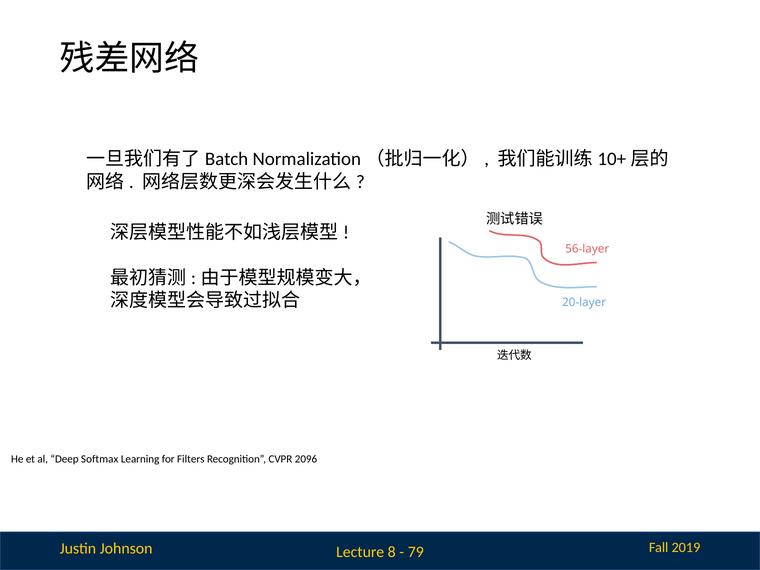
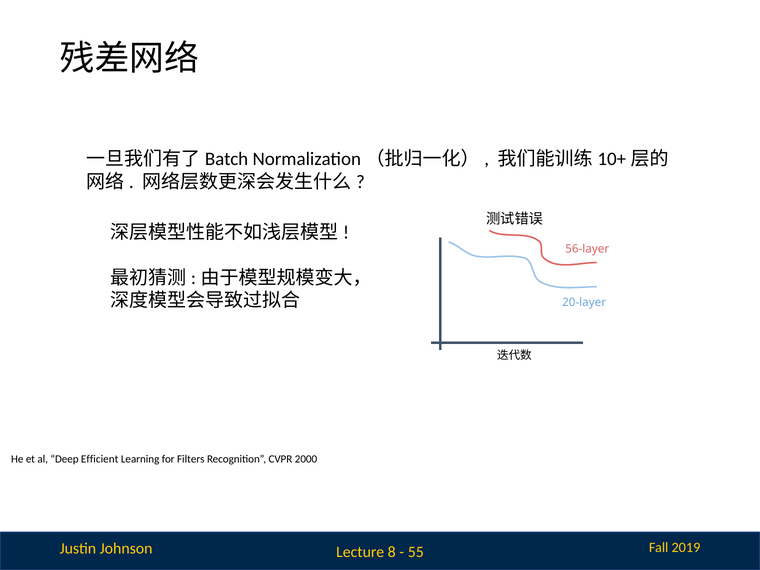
Softmax: Softmax -> Efficient (100, 459)
2096: 2096 -> 2000 (306, 459)
79: 79 -> 55 (416, 552)
